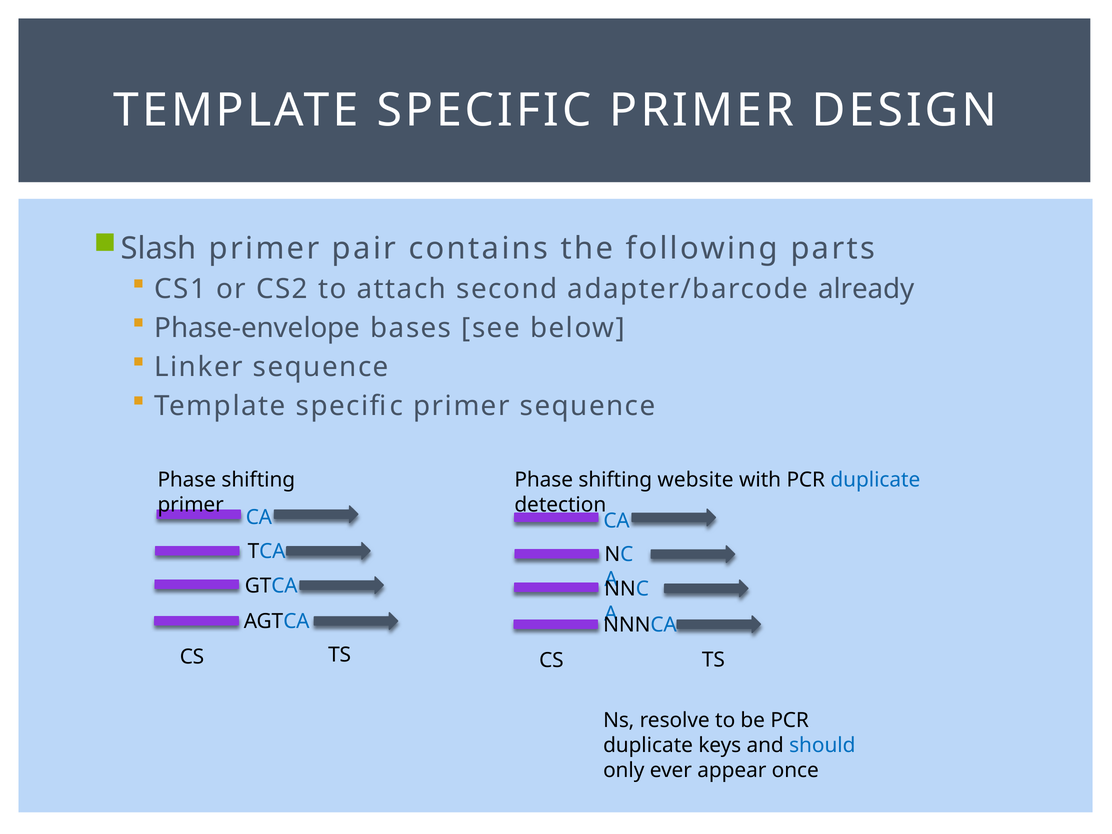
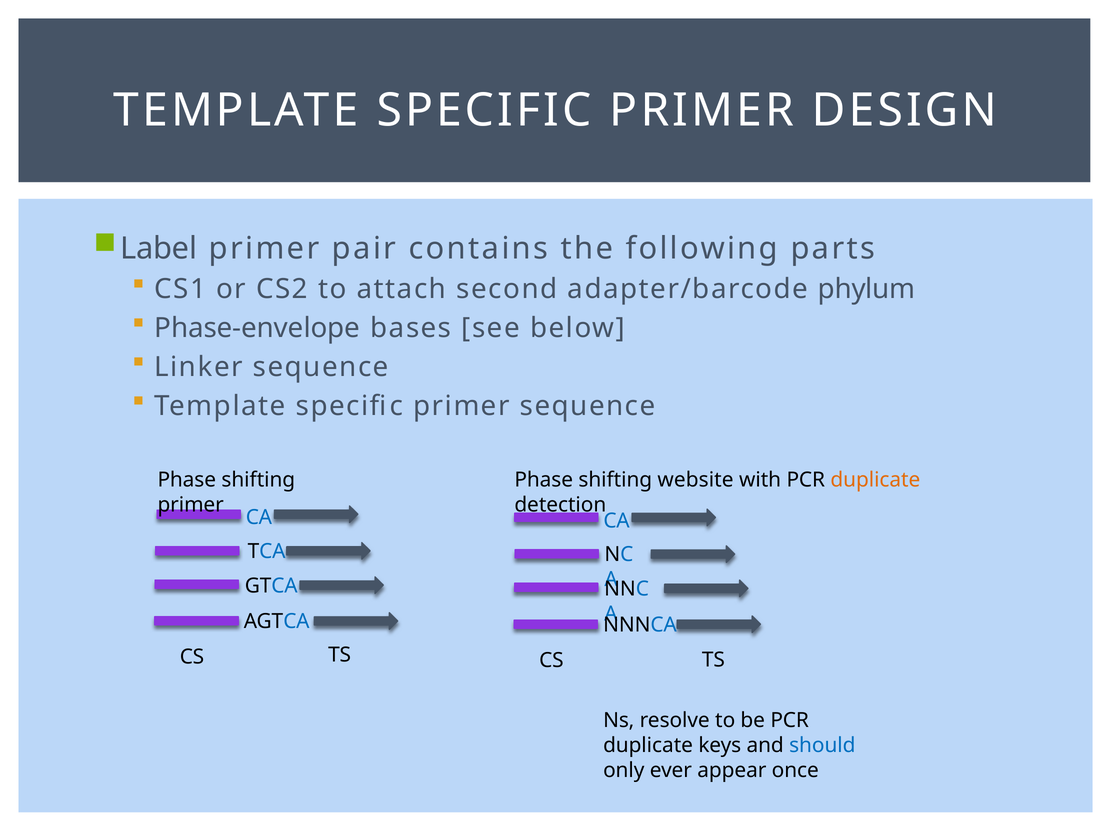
Slash: Slash -> Label (159, 249)
already: already -> phylum (867, 289)
duplicate colour: blue -> orange (875, 480)
